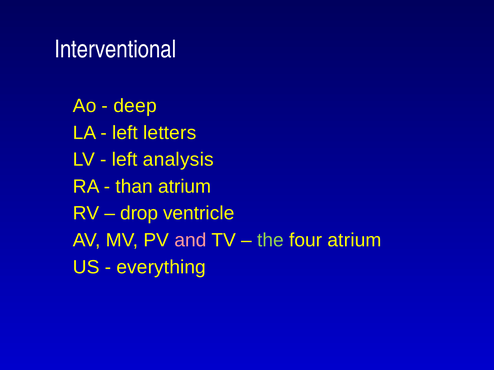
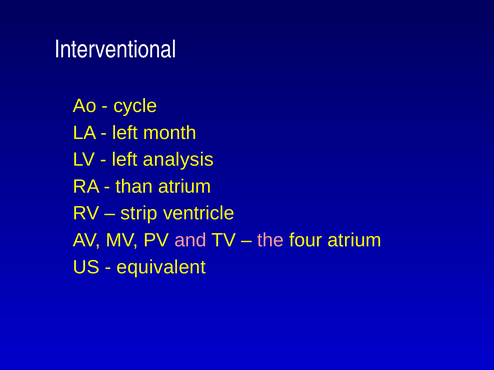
deep: deep -> cycle (135, 106)
letters: letters -> month (170, 133)
drop: drop -> strip (139, 214)
the colour: light green -> pink (271, 241)
everything: everything -> equivalent (161, 267)
